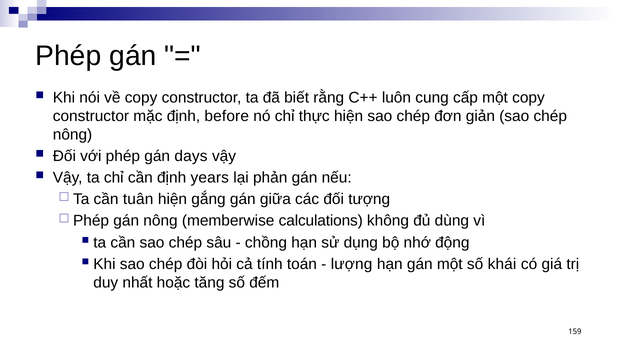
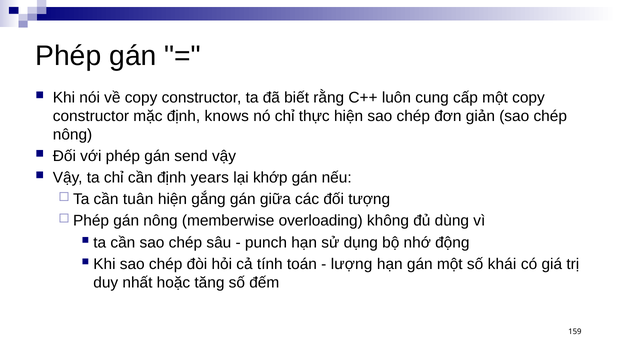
before: before -> knows (227, 116)
days: days -> send (191, 156)
phản: phản -> khớp (270, 178)
calculations: calculations -> overloading (321, 221)
chồng: chồng -> punch (266, 242)
